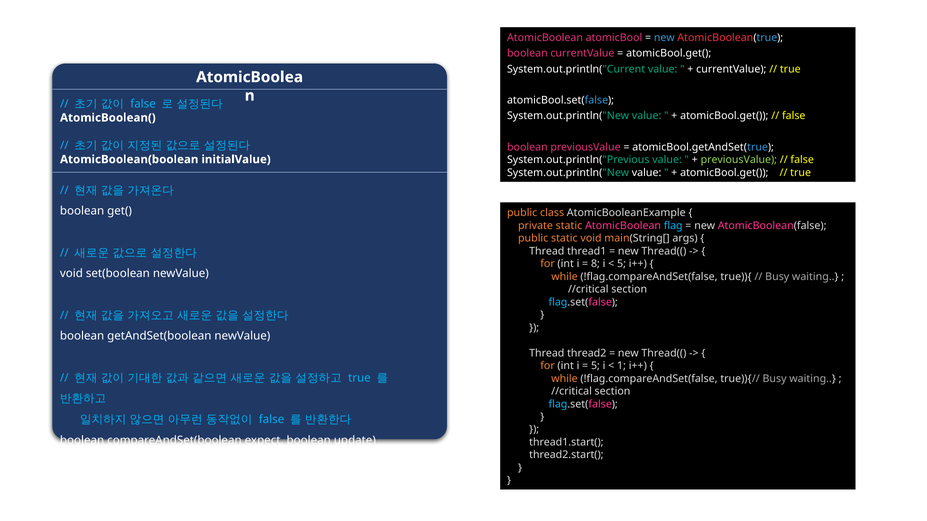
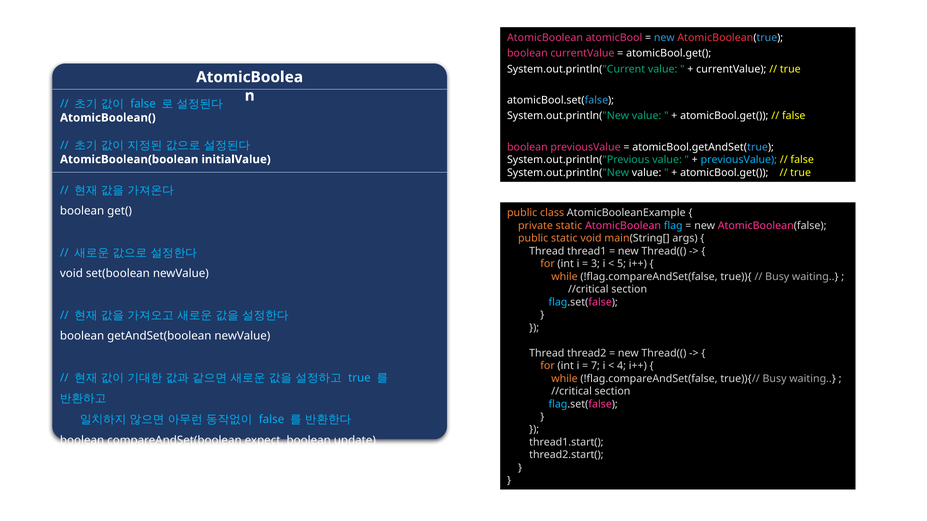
previousValue colour: light green -> light blue (739, 160)
8: 8 -> 3 (595, 264)
5: 5 -> 7 (595, 366)
1: 1 -> 4 (622, 366)
